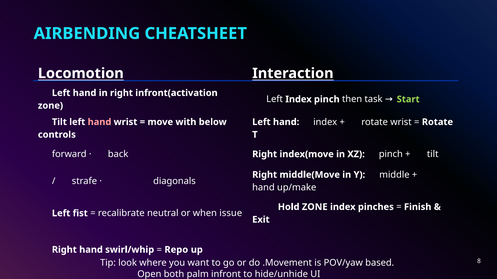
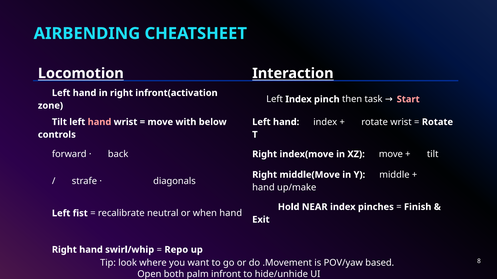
Start colour: light green -> pink (408, 99)
XZ pinch: pinch -> move (391, 154)
Hold ZONE: ZONE -> NEAR (315, 207)
when issue: issue -> hand (231, 214)
